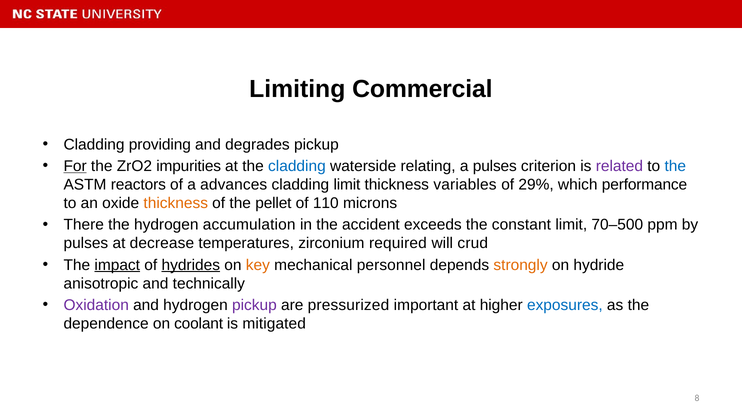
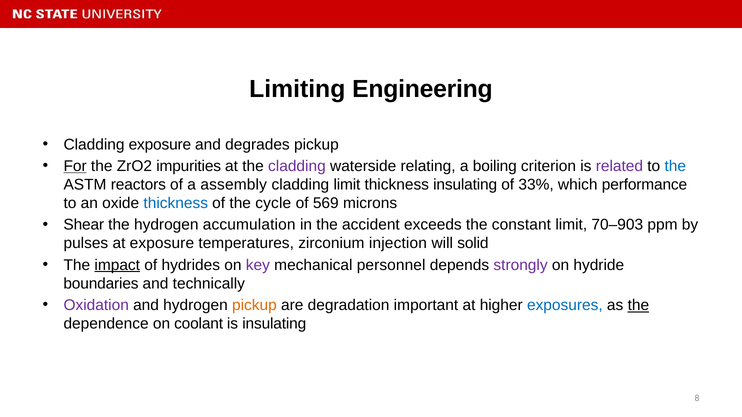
Commercial: Commercial -> Engineering (422, 89)
Cladding providing: providing -> exposure (160, 145)
cladding colour: blue -> purple (297, 166)
a pulses: pulses -> boiling (495, 166)
advances: advances -> assembly (234, 185)
thickness variables: variables -> insulating (465, 185)
29%: 29% -> 33% (536, 185)
thickness colour: orange -> blue (176, 203)
pellet: pellet -> cycle (273, 203)
110: 110 -> 569 (326, 203)
There: There -> Shear (84, 225)
70–500: 70–500 -> 70–903 (617, 225)
at decrease: decrease -> exposure (162, 244)
required: required -> injection (398, 244)
crud: crud -> solid (473, 244)
hydrides underline: present -> none (191, 265)
key colour: orange -> purple (258, 265)
strongly colour: orange -> purple (521, 265)
anisotropic: anisotropic -> boundaries (101, 284)
pickup colour: purple -> orange (254, 305)
pressurized: pressurized -> degradation (349, 305)
the underline: none -> present (638, 305)
is mitigated: mitigated -> insulating (274, 324)
